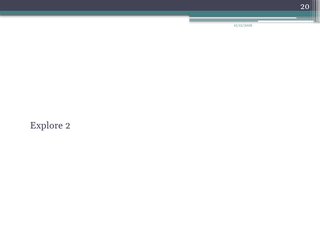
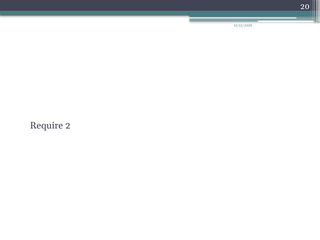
Explore: Explore -> Require (46, 126)
